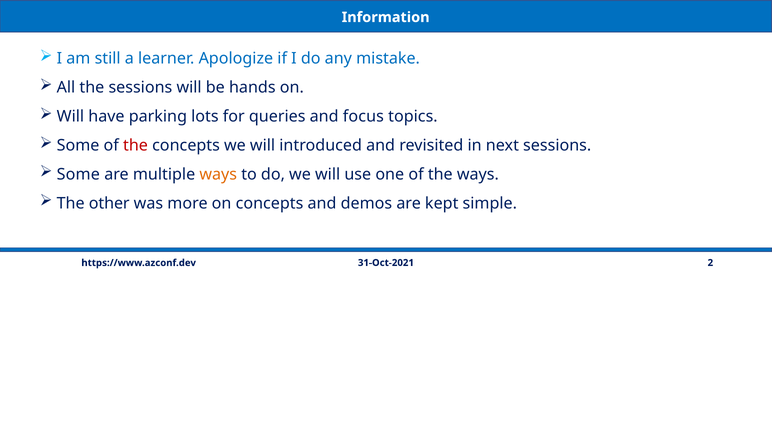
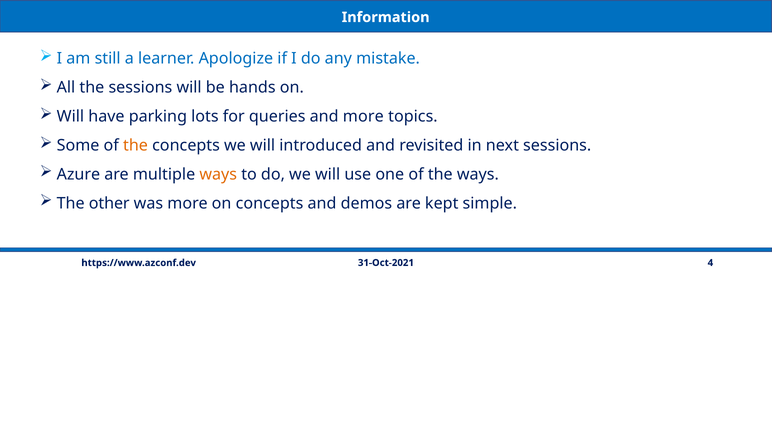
and focus: focus -> more (363, 116)
the colour: red -> orange (136, 145)
Some: Some -> Azure (78, 174)
2: 2 -> 4 (710, 263)
